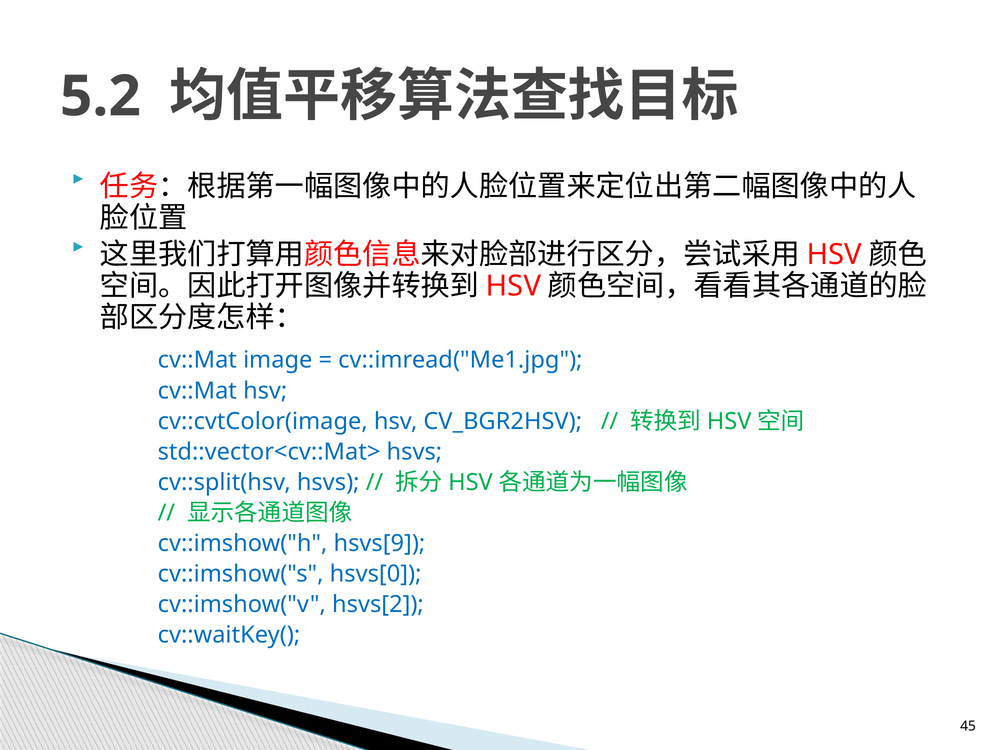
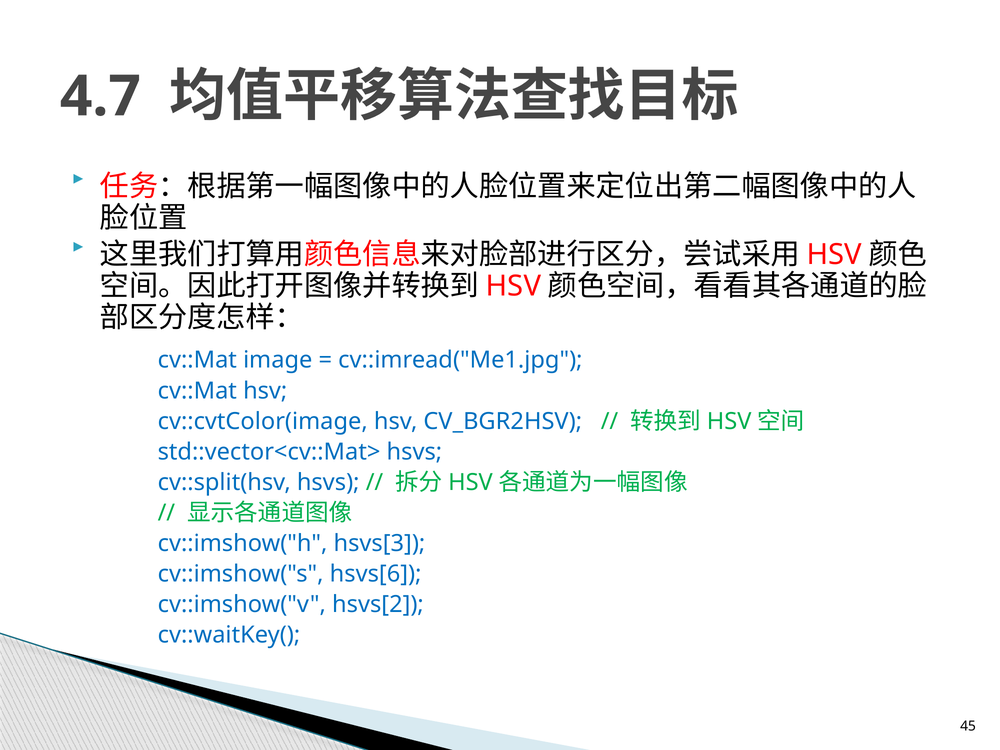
5.2: 5.2 -> 4.7 (100, 96)
hsvs[9: hsvs[9 -> hsvs[3 (379, 543)
hsvs[0: hsvs[0 -> hsvs[6 (376, 574)
